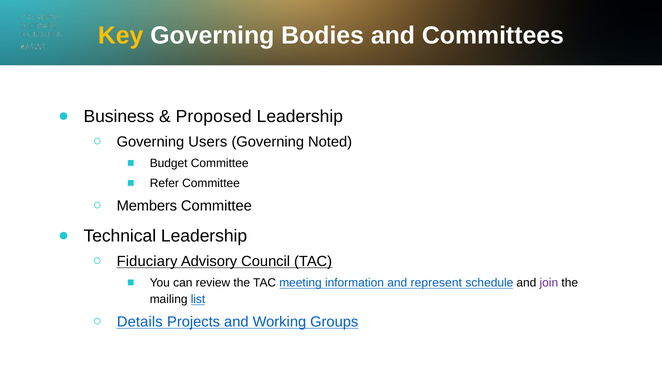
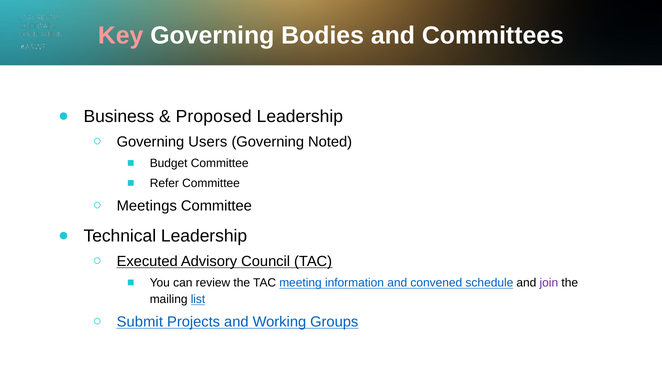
Key colour: yellow -> pink (121, 36)
Members: Members -> Meetings (147, 206)
Fiduciary: Fiduciary -> Executed (147, 262)
represent: represent -> convened (436, 283)
Details: Details -> Submit (140, 322)
